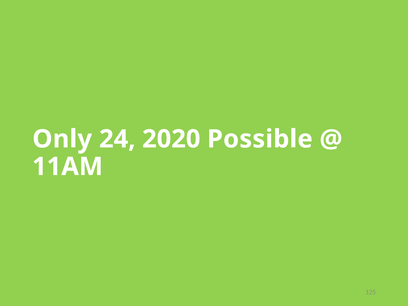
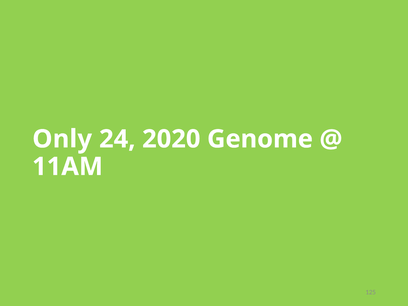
Possible: Possible -> Genome (260, 139)
